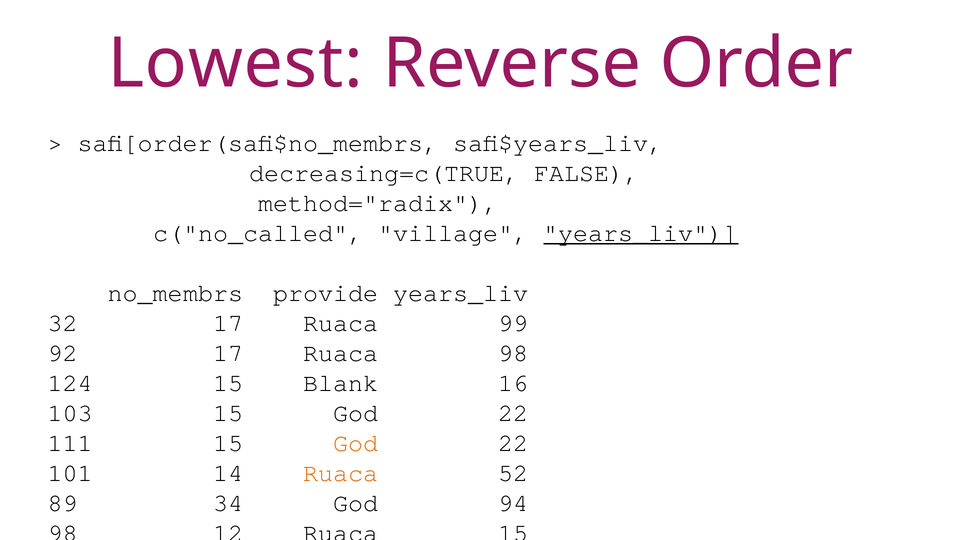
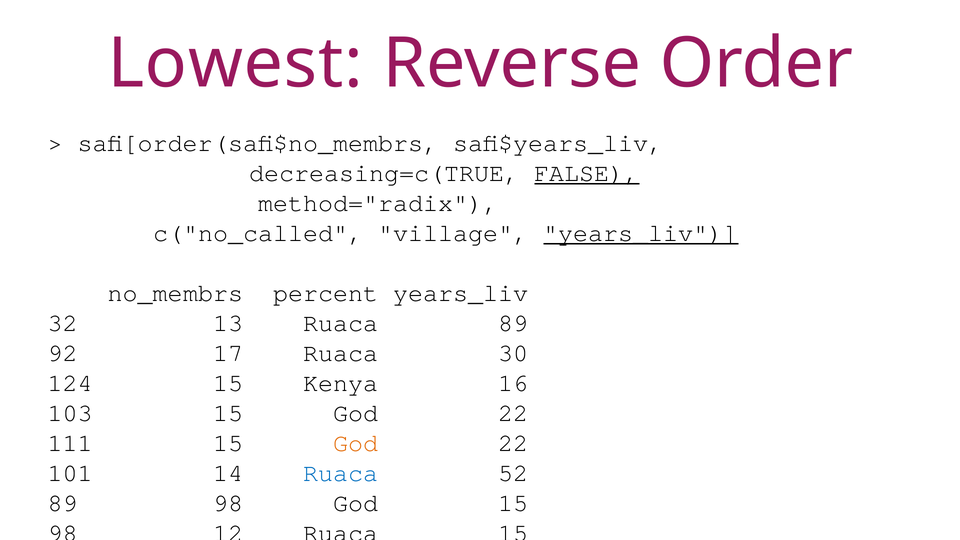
FALSE underline: none -> present (587, 173)
provide: provide -> percent (326, 293)
32 17: 17 -> 13 (228, 323)
Ruaca 99: 99 -> 89 (513, 323)
Ruaca 98: 98 -> 30 (513, 353)
Blank: Blank -> Kenya (341, 383)
Ruaca colour: orange -> blue (341, 473)
89 34: 34 -> 98 (228, 503)
God 94: 94 -> 15 (513, 503)
